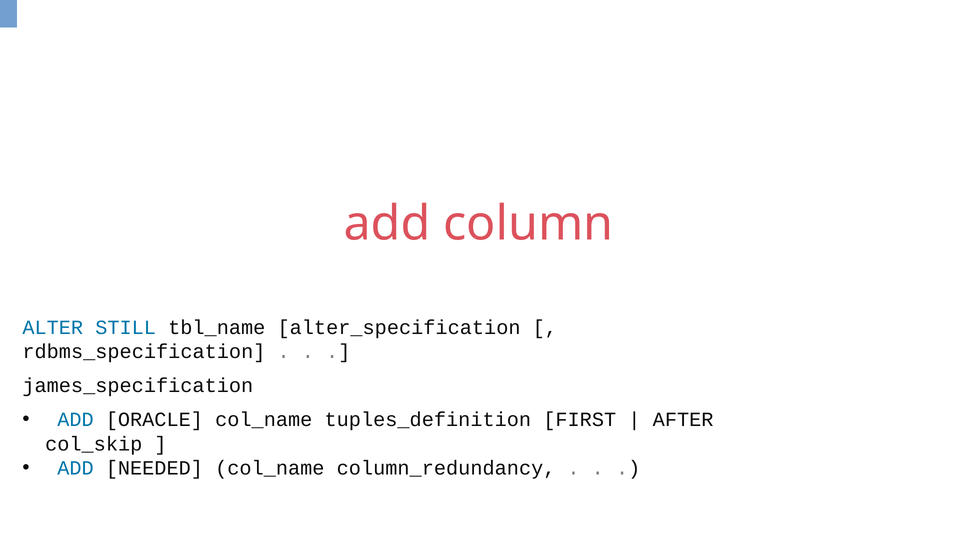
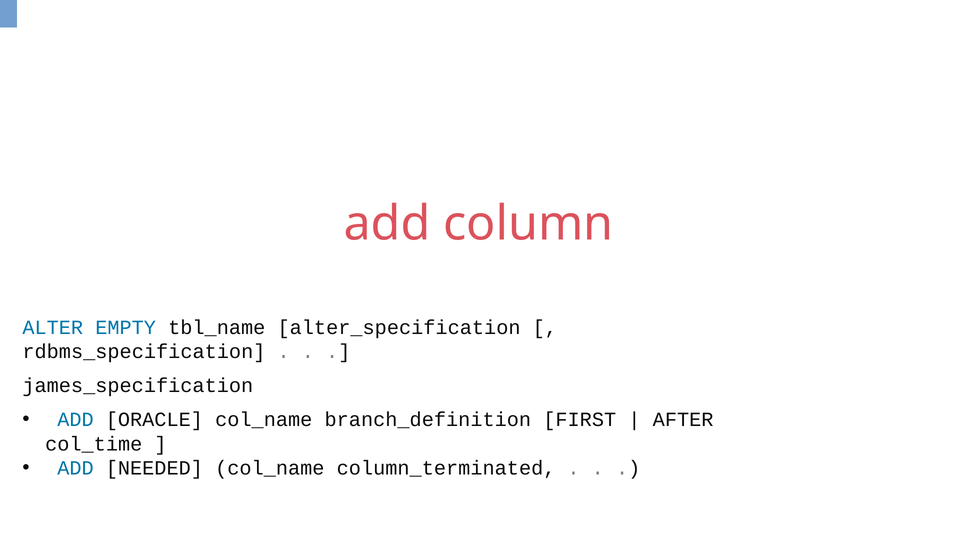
STILL: STILL -> EMPTY (126, 328)
tuples_definition: tuples_definition -> branch_definition (428, 420)
col_skip: col_skip -> col_time (94, 444)
column_redundancy: column_redundancy -> column_terminated (446, 469)
